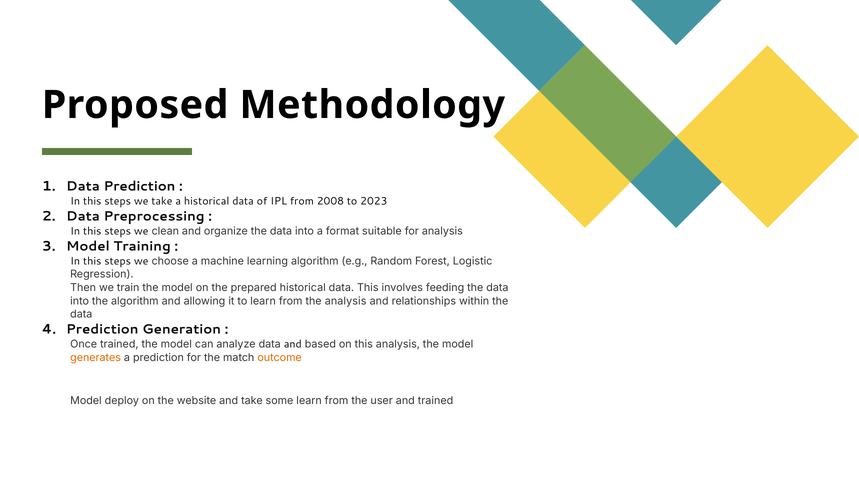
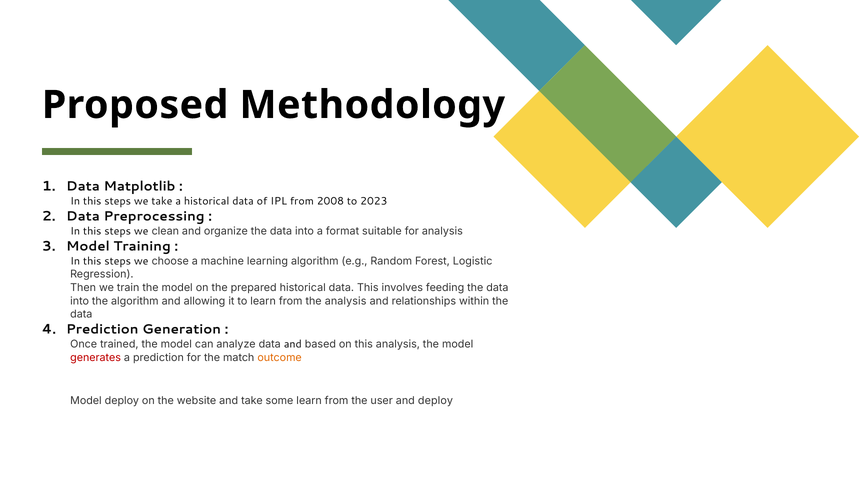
Data Prediction: Prediction -> Matplotlib (140, 186)
generates colour: orange -> red (96, 358)
and trained: trained -> deploy (435, 401)
